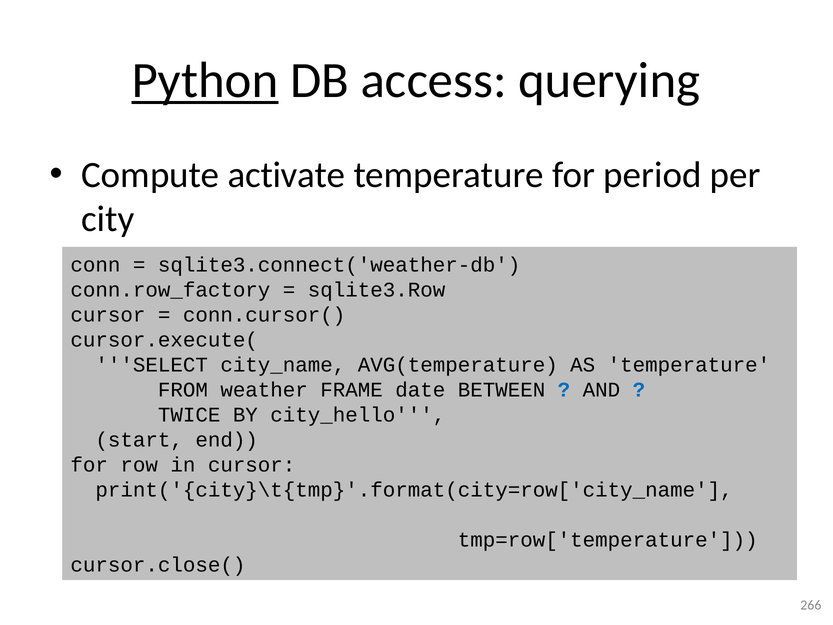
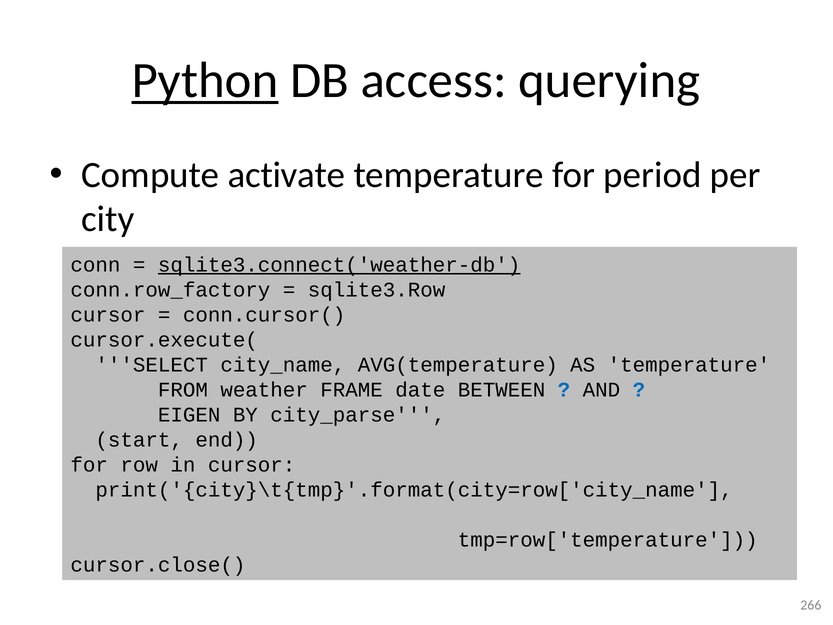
sqlite3.connect('weather-db underline: none -> present (339, 265)
TWICE: TWICE -> EIGEN (189, 415)
city_hello: city_hello -> city_parse (358, 415)
